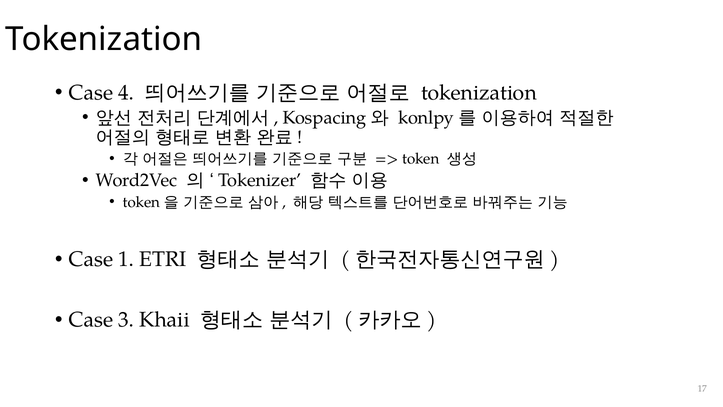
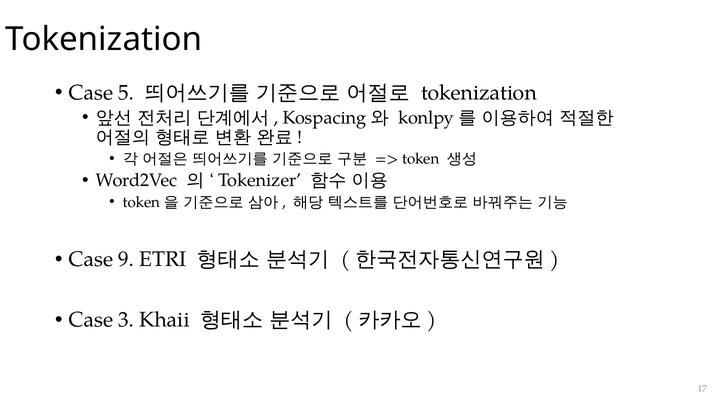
4: 4 -> 5 (126, 93)
1: 1 -> 9 (126, 259)
